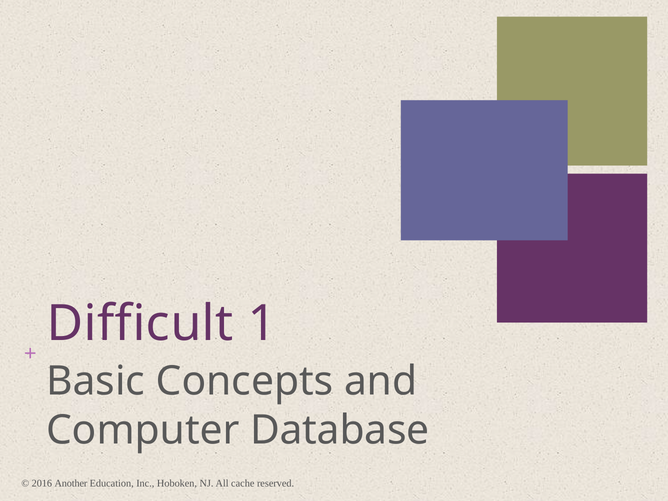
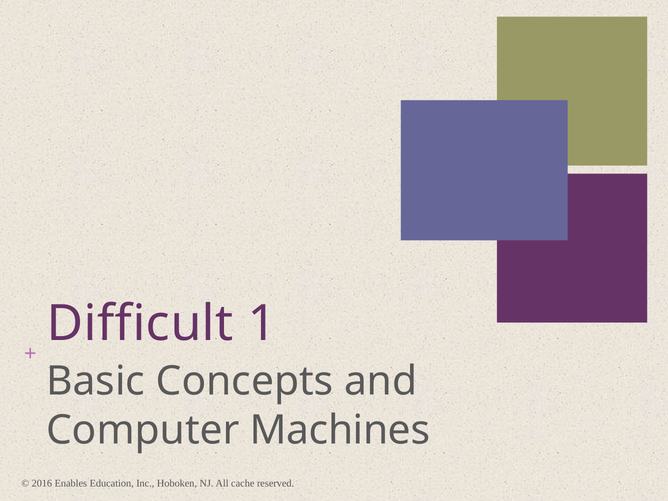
Database: Database -> Machines (340, 430)
Another: Another -> Enables (71, 483)
